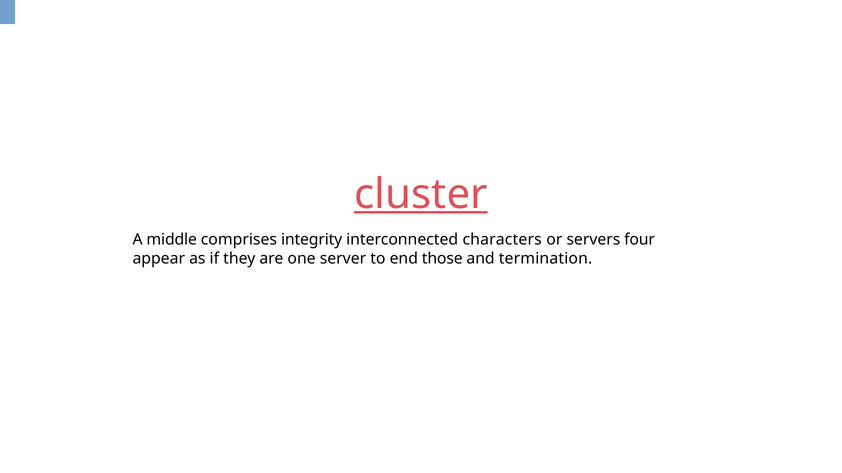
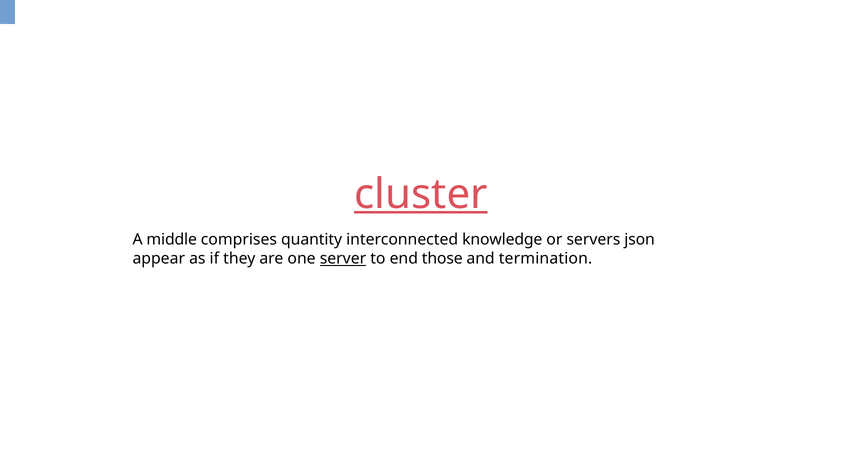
integrity: integrity -> quantity (312, 240)
characters: characters -> knowledge (502, 240)
four: four -> json (640, 240)
server underline: none -> present (343, 259)
